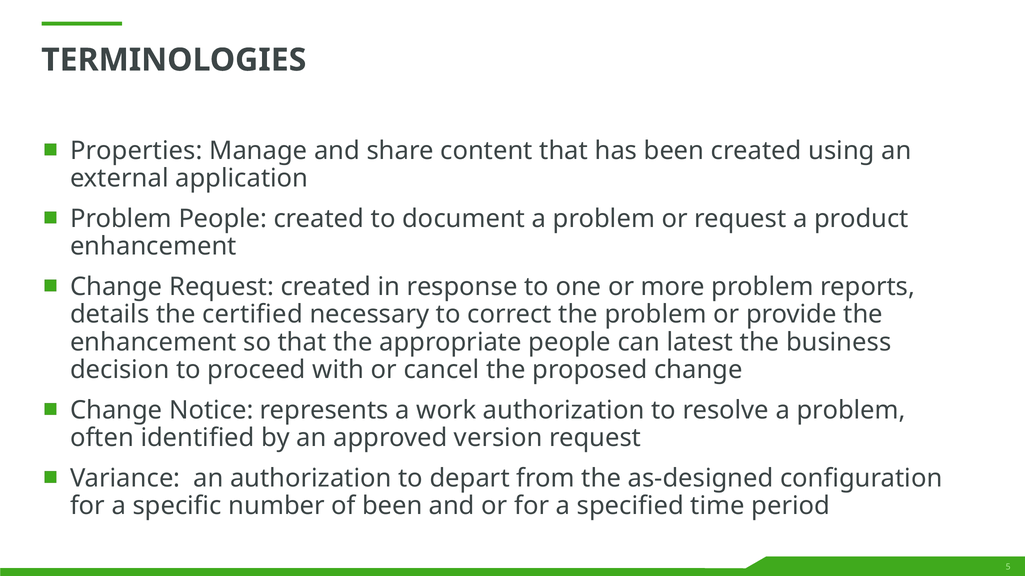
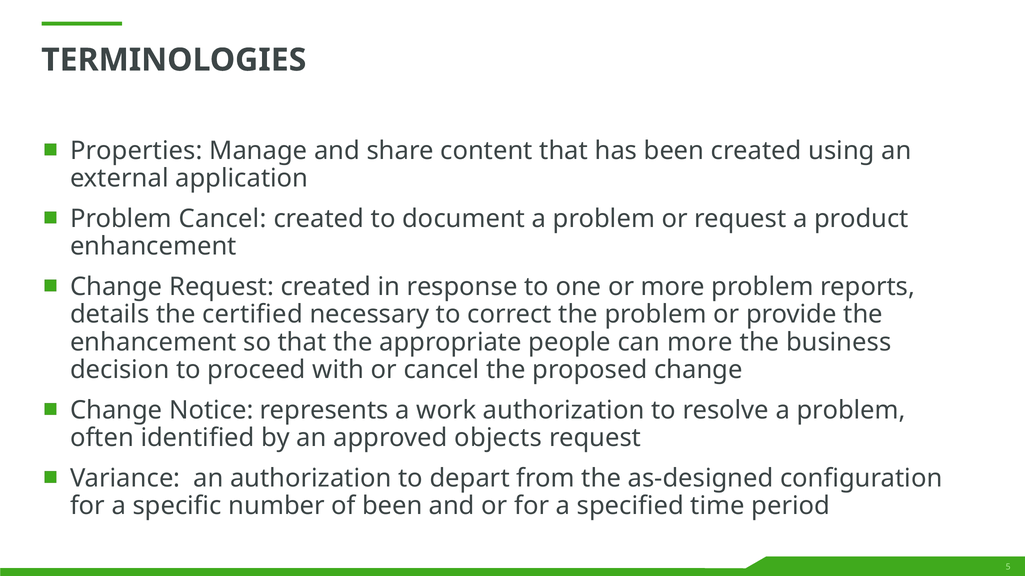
Problem People: People -> Cancel (223, 219)
can latest: latest -> more (700, 342)
version: version -> objects (498, 438)
